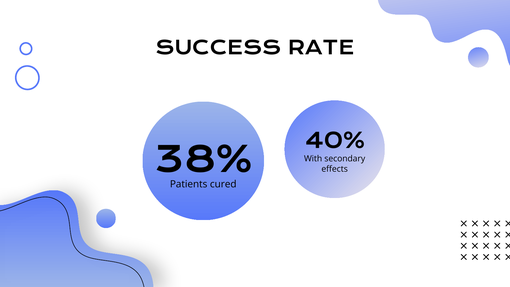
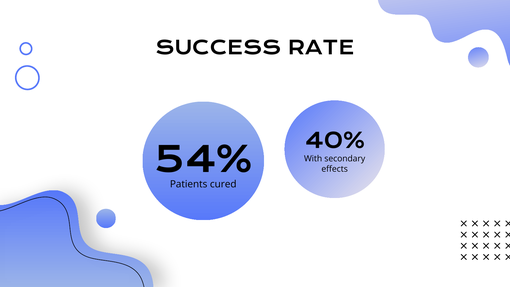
38%: 38% -> 54% (203, 160)
